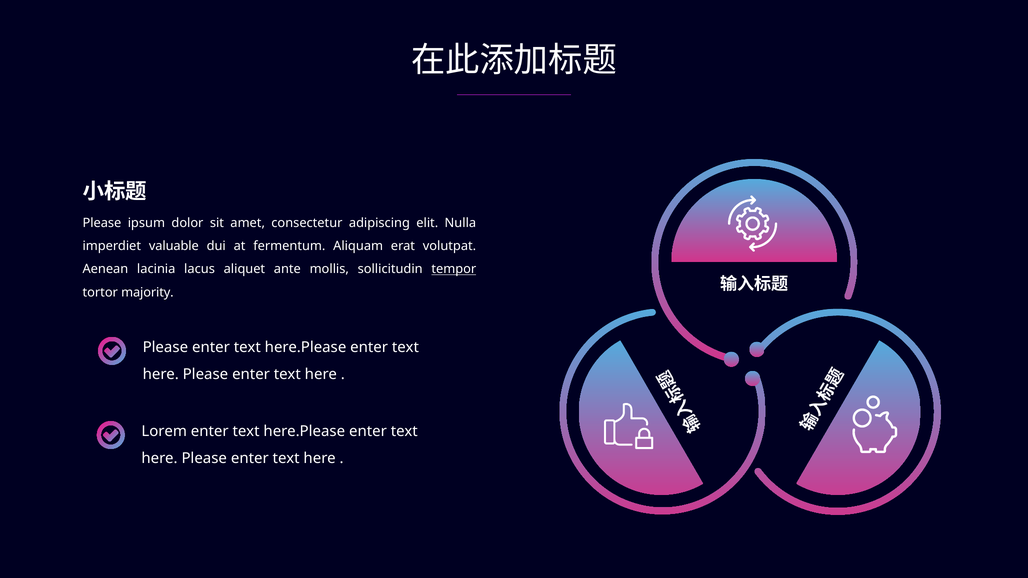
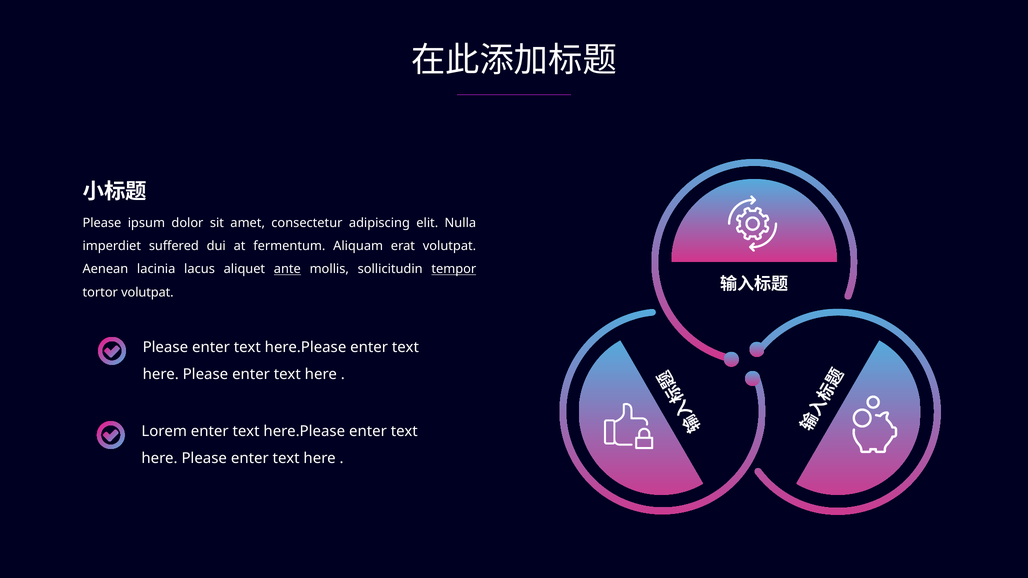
valuable: valuable -> suffered (174, 246)
ante underline: none -> present (287, 269)
tortor majority: majority -> volutpat (147, 292)
